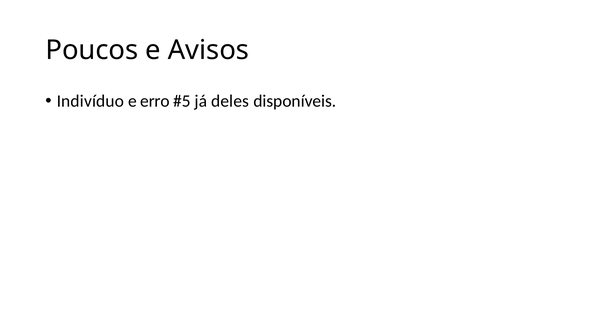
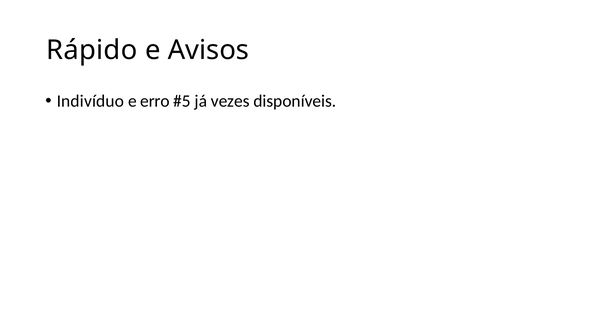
Poucos: Poucos -> Rápido (92, 50)
deles: deles -> vezes (230, 101)
